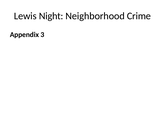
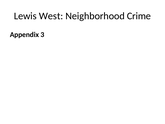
Night: Night -> West (51, 16)
